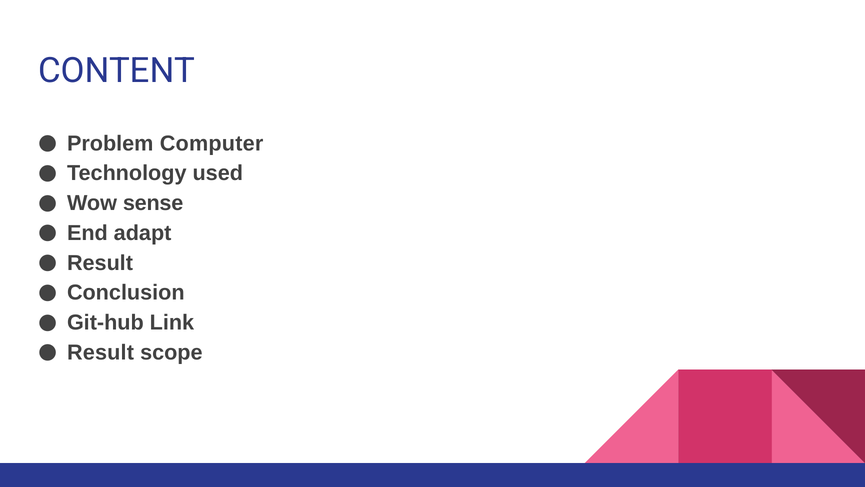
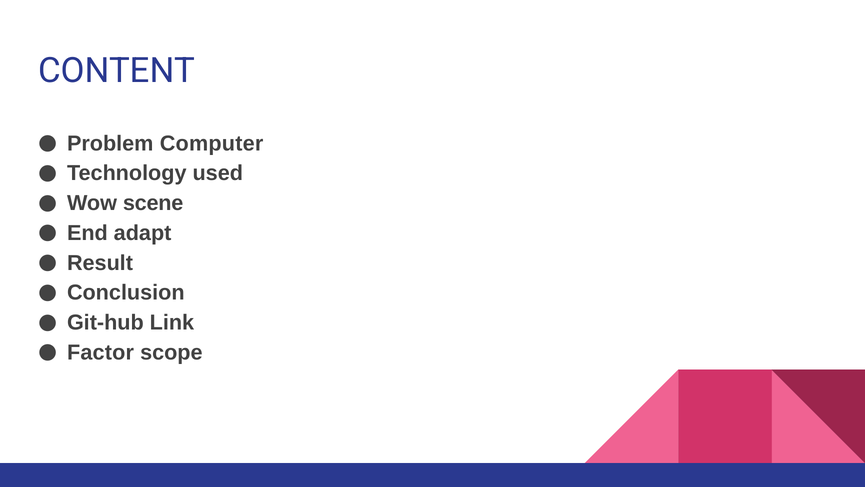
sense: sense -> scene (153, 203)
Result: Result -> Factor (101, 352)
